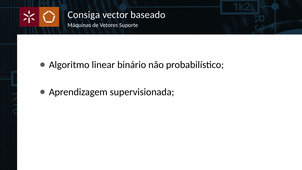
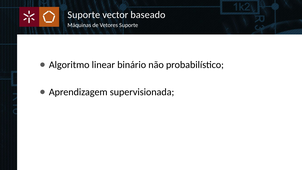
Consiga: Consiga -> Suporte (84, 15)
